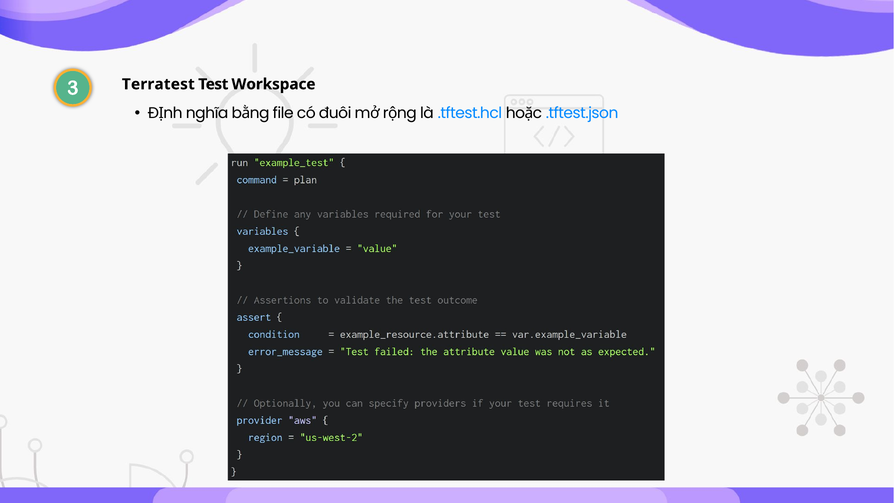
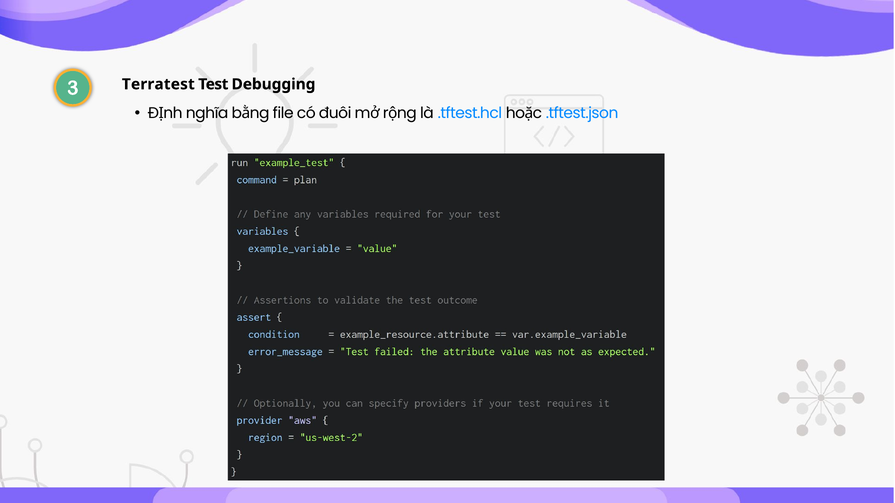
Workspace: Workspace -> Debugging (273, 84)
